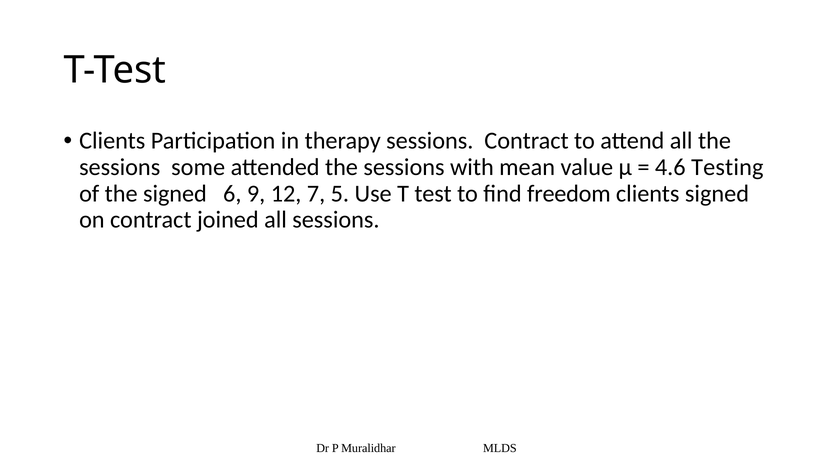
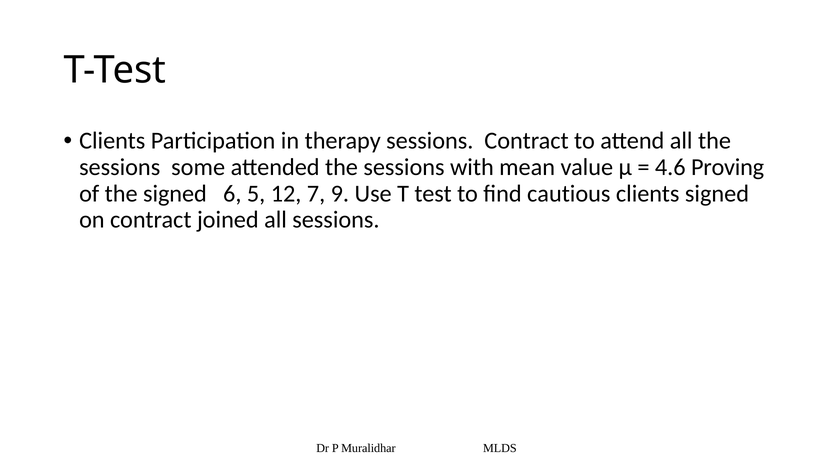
Testing: Testing -> Proving (728, 167)
9: 9 -> 5 (256, 193)
5: 5 -> 9 (340, 193)
freedom: freedom -> cautious (569, 193)
